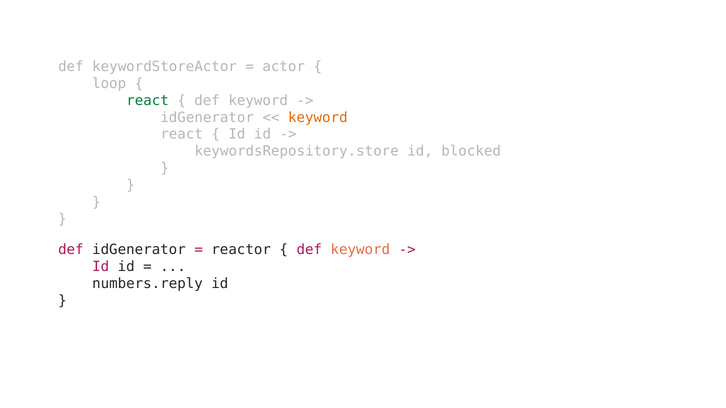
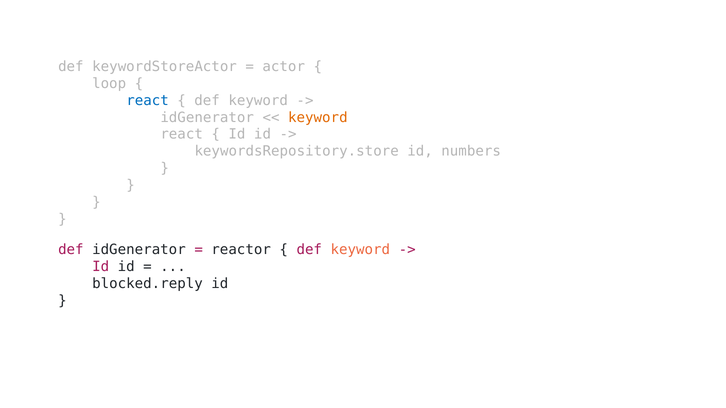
react colour: green -> blue (148, 101)
blocked: blocked -> numbers (471, 151)
numbers.reply: numbers.reply -> blocked.reply (147, 284)
